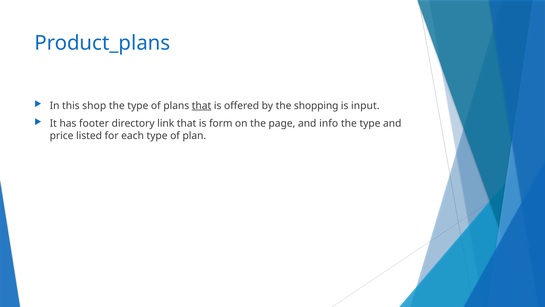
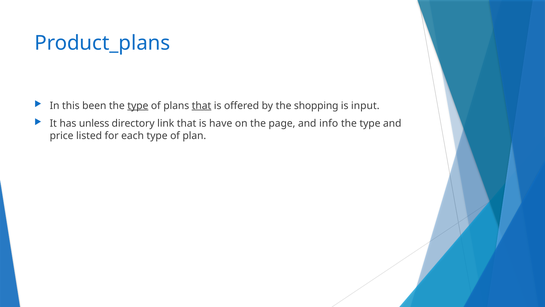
shop: shop -> been (94, 105)
type underline: none -> present (138, 105)
footer: footer -> unless (94, 123)
form: form -> have (221, 123)
